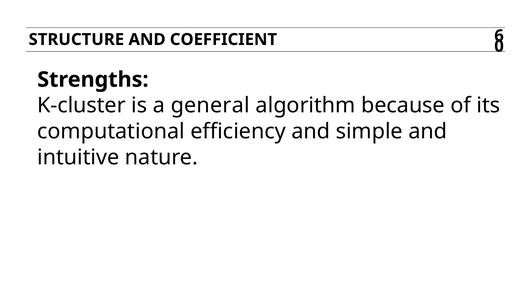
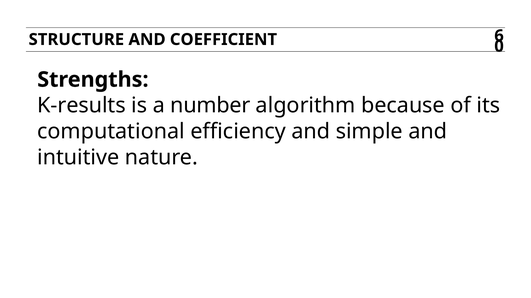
K-cluster: K-cluster -> K-results (81, 106)
general: general -> number (210, 106)
